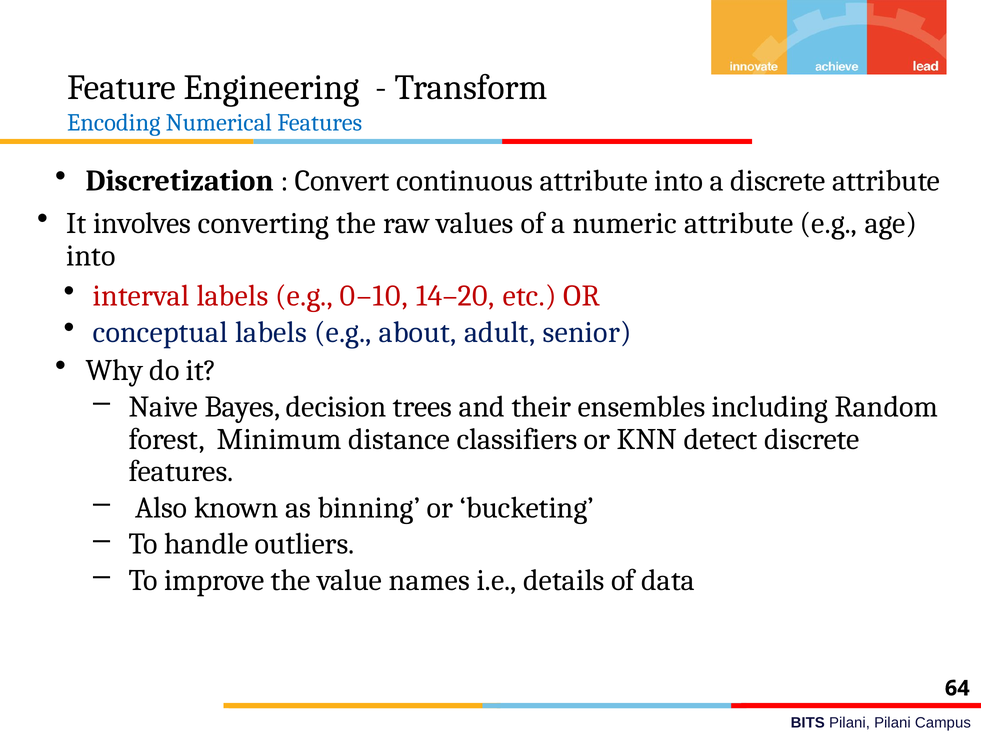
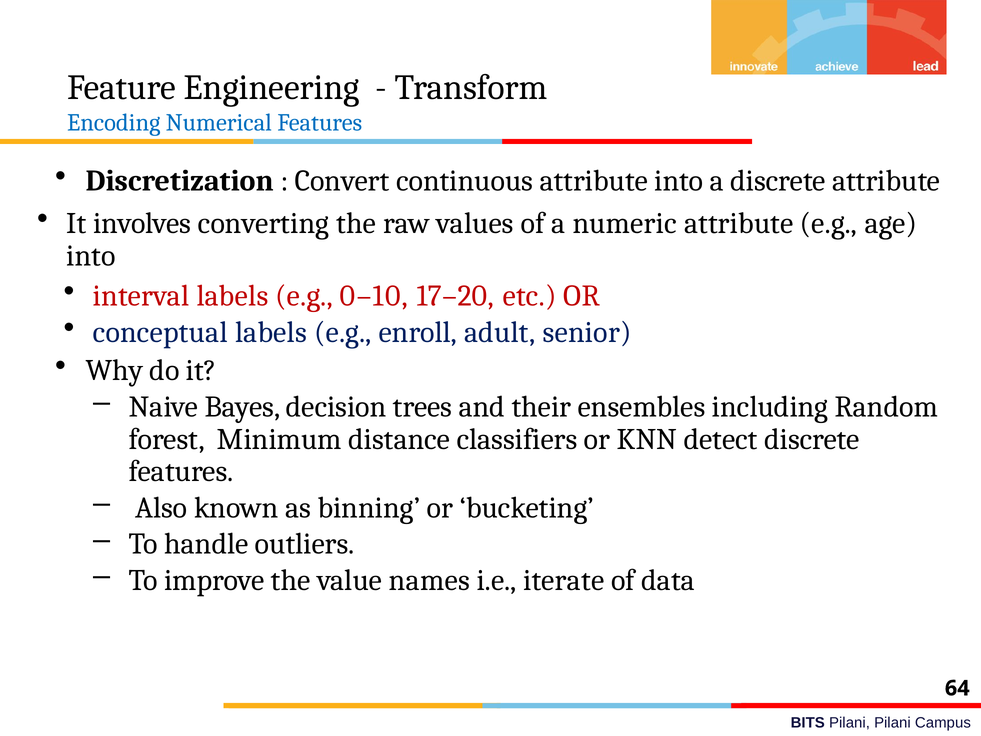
14–20: 14–20 -> 17–20 (455, 296)
about: about -> enroll (418, 332)
details: details -> iterate (564, 580)
